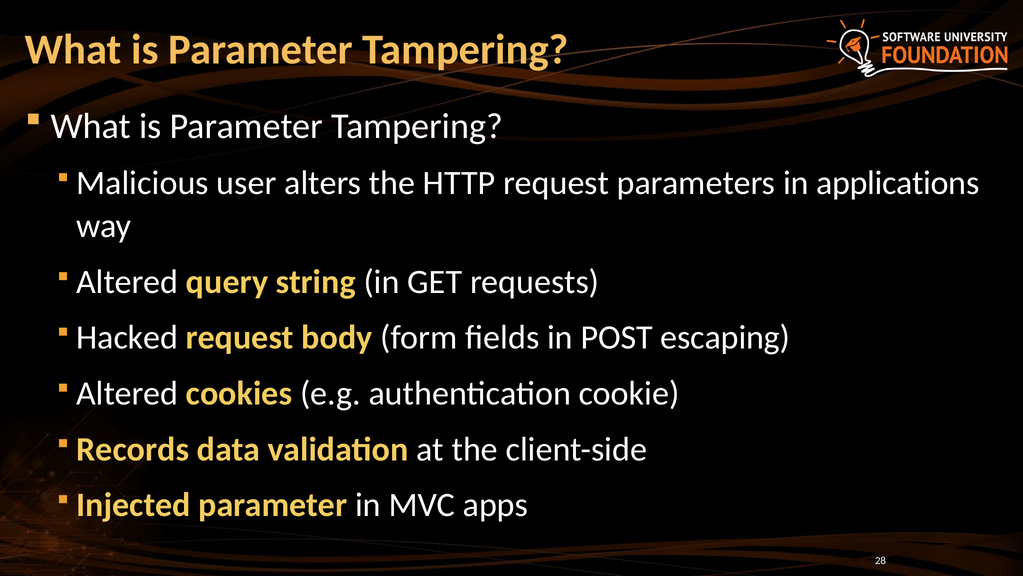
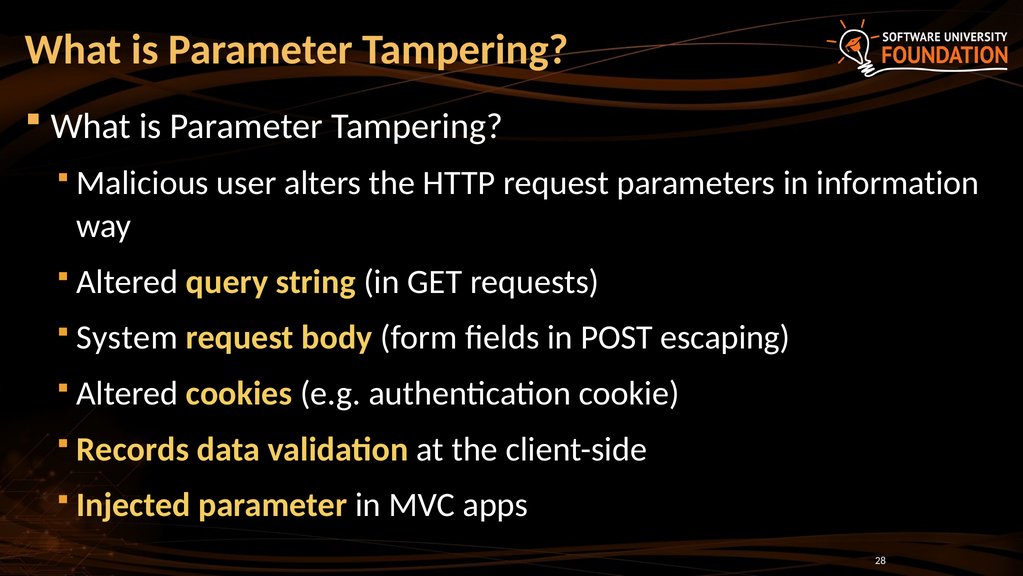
applications: applications -> information (898, 183)
Hacked: Hacked -> System (127, 337)
